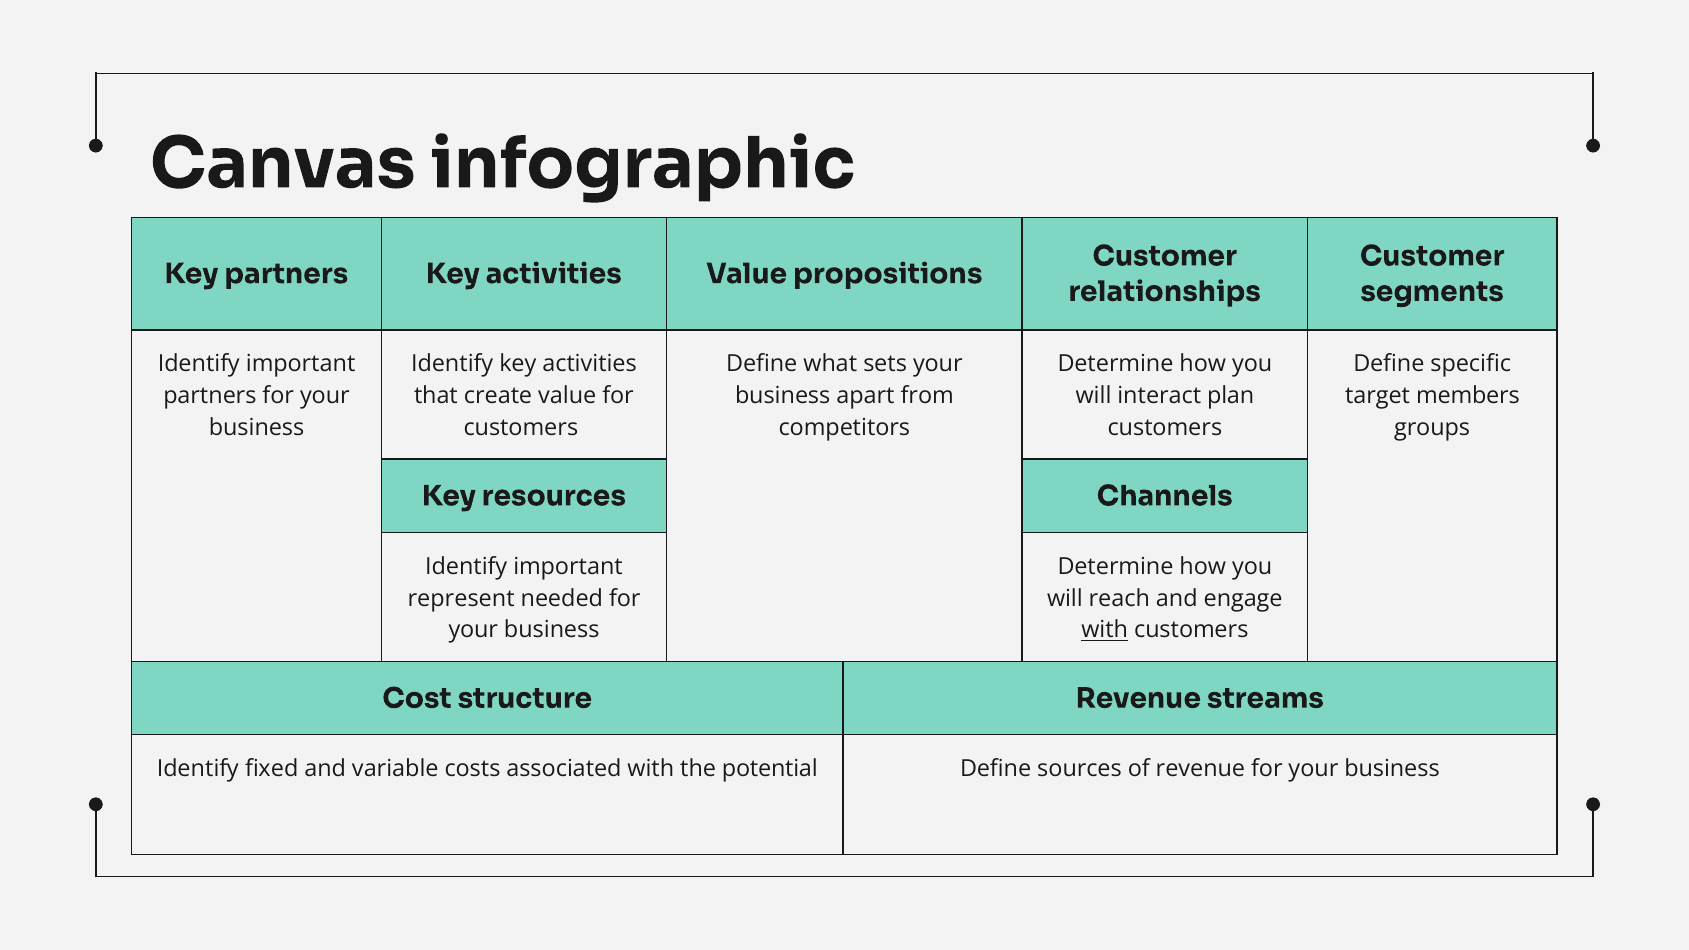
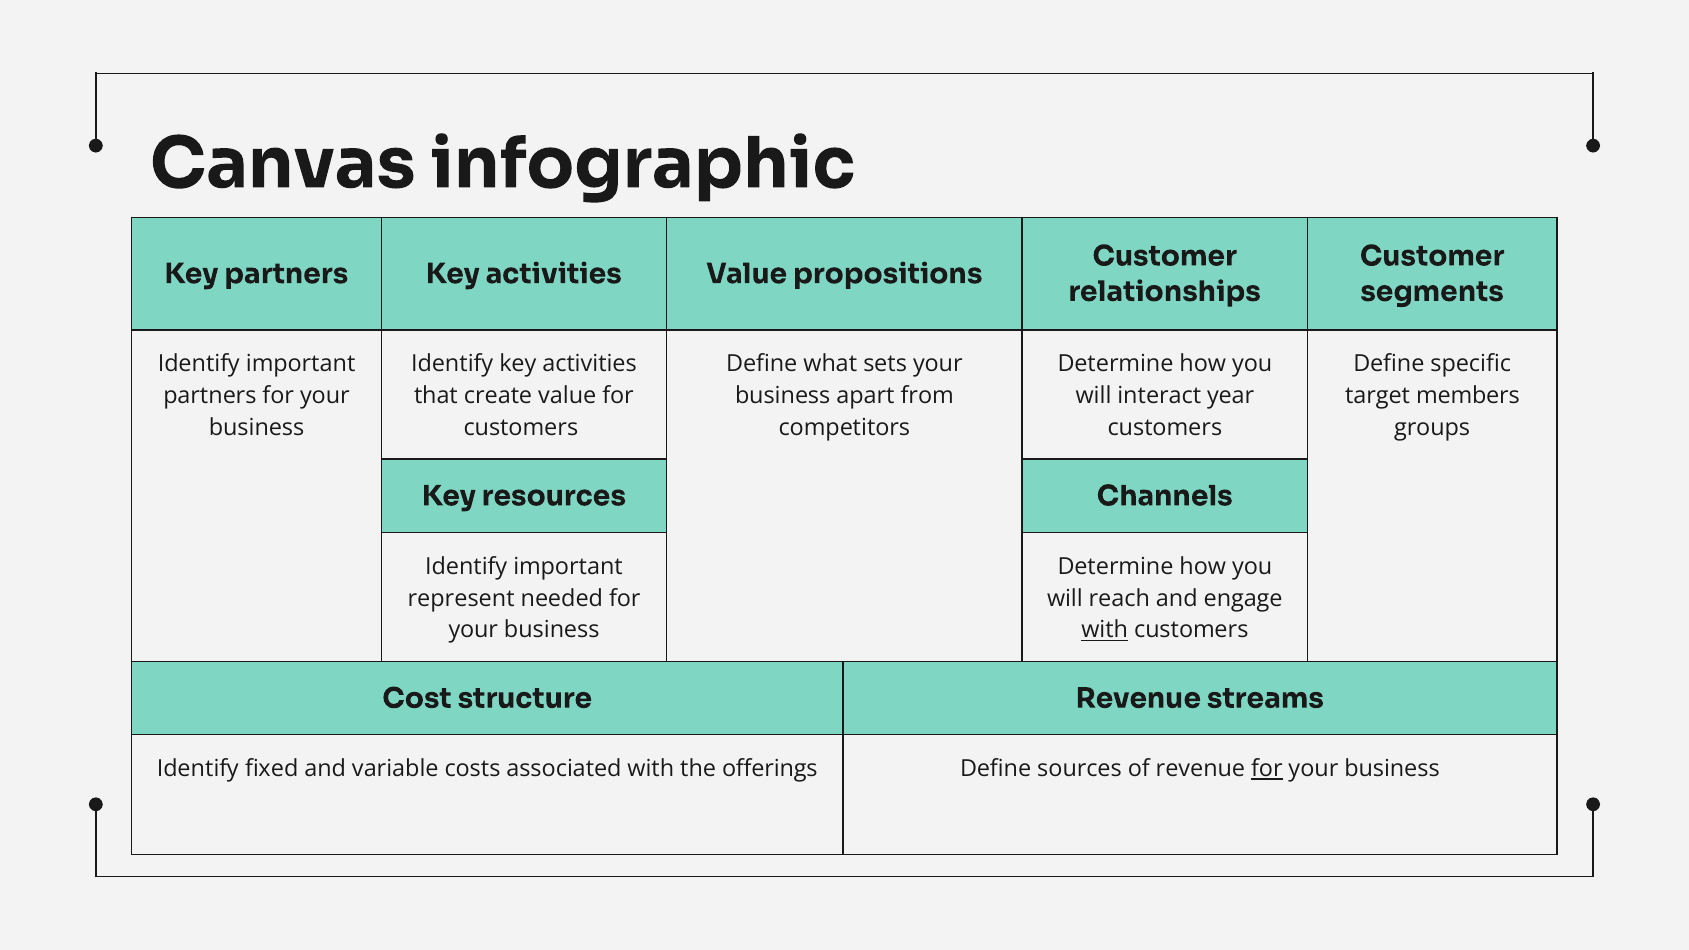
plan: plan -> year (1231, 396)
potential: potential -> offerings (770, 769)
for underline: none -> present (1267, 769)
